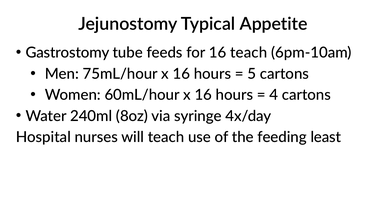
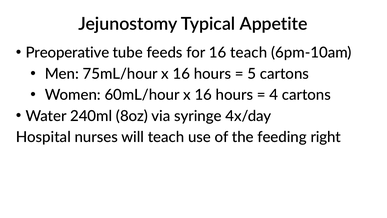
Gastrostomy: Gastrostomy -> Preoperative (67, 53)
least: least -> right (326, 137)
